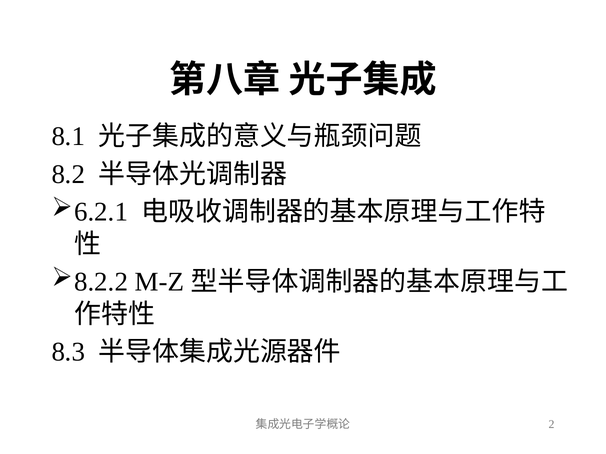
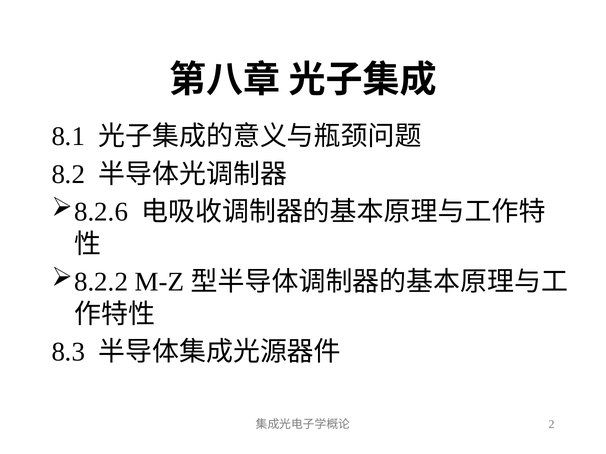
6.2.1: 6.2.1 -> 8.2.6 (101, 212)
